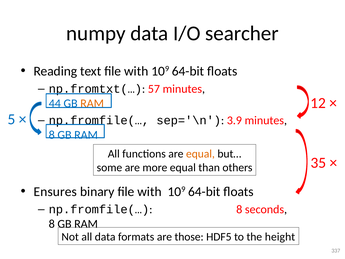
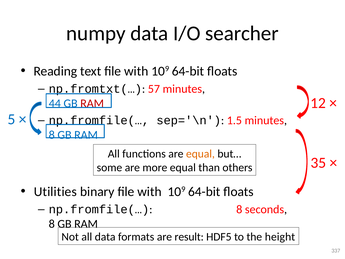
RAM colour: orange -> red (92, 103)
3.9: 3.9 -> 1.5 (234, 120)
Ensures: Ensures -> Utilities (55, 191)
those: those -> result (189, 237)
